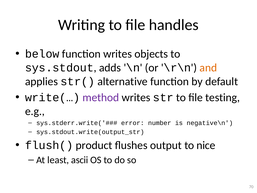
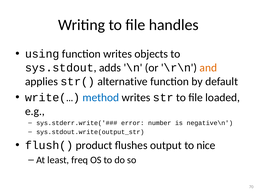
below: below -> using (42, 54)
method colour: purple -> blue (101, 97)
testing: testing -> loaded (223, 97)
ascii: ascii -> freq (80, 160)
